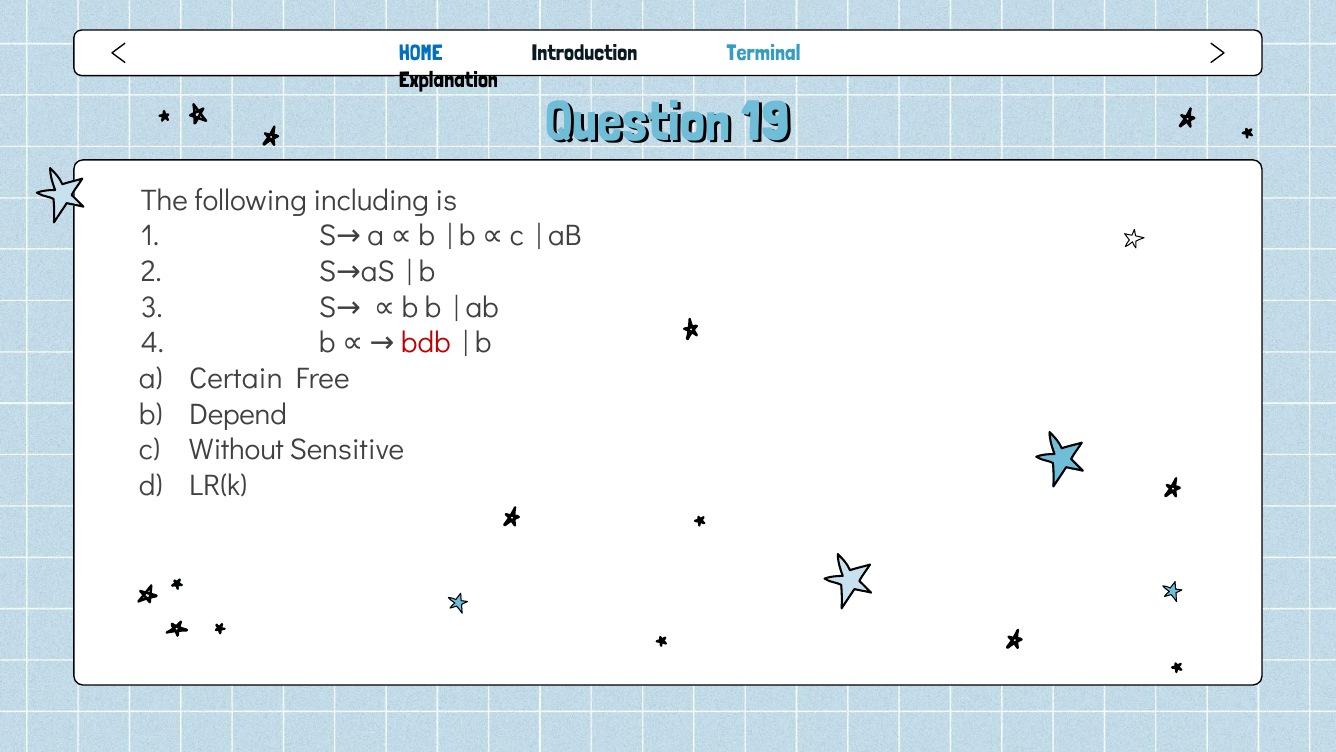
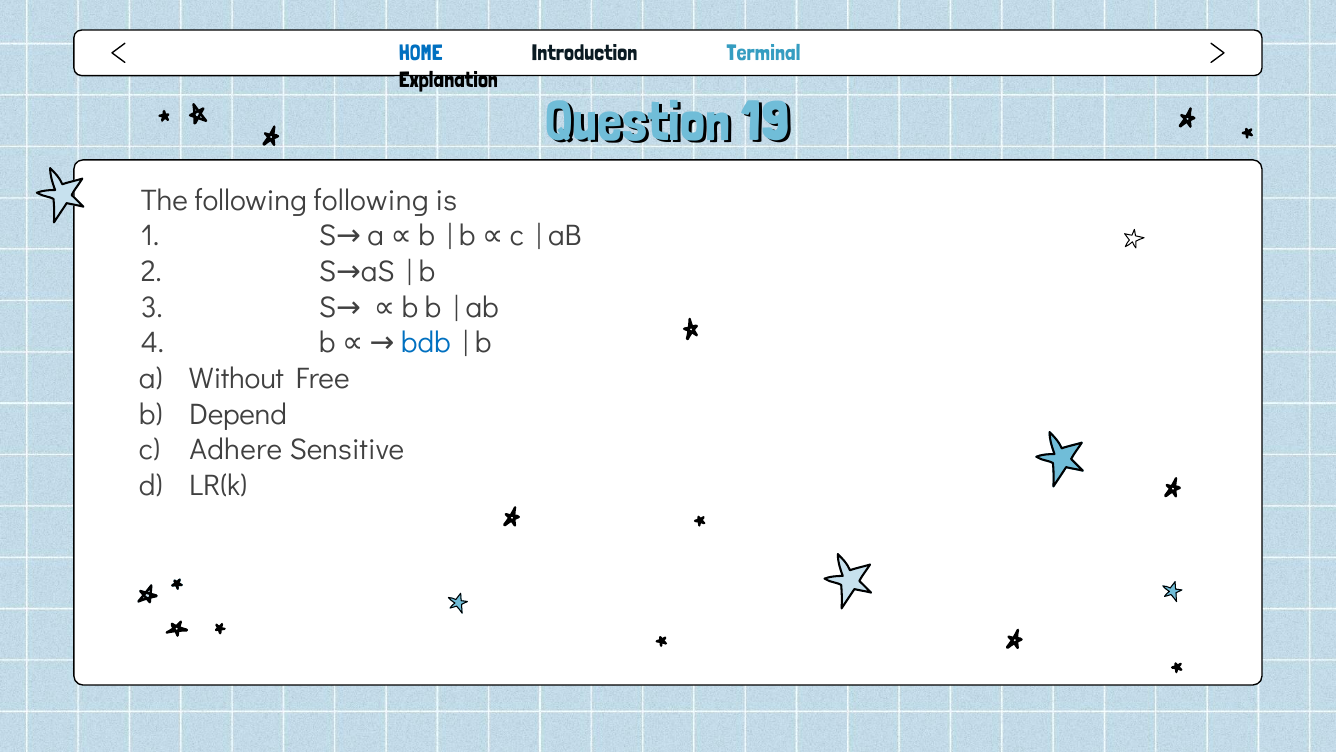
following including: including -> following (371, 200)
bdb colour: red -> blue (426, 343)
Certain: Certain -> Without (236, 378)
Without: Without -> Adhere (236, 450)
